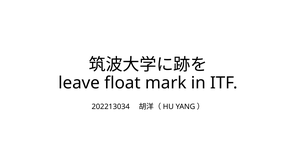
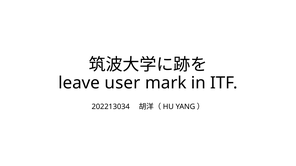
float: float -> user (122, 83)
